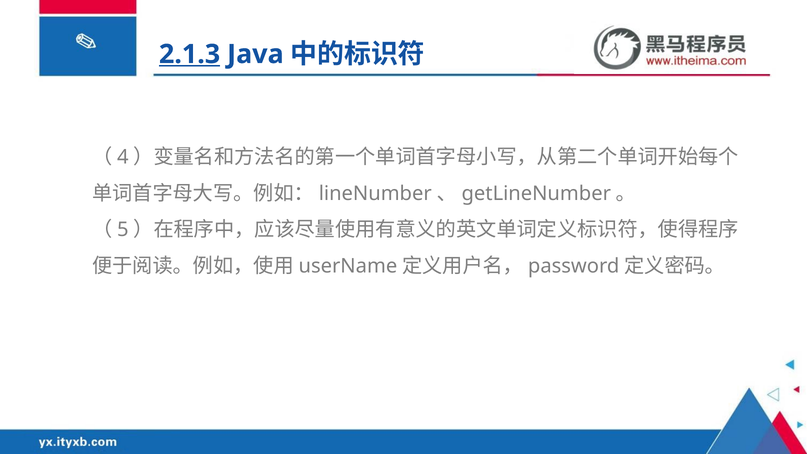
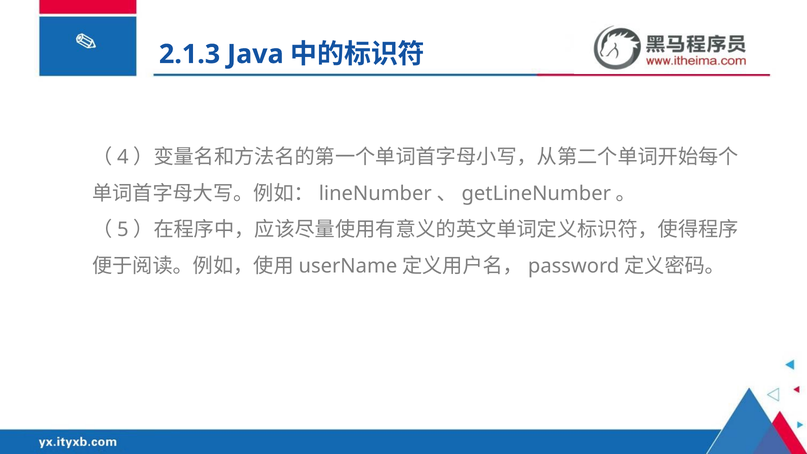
2.1.3 underline: present -> none (190, 54)
